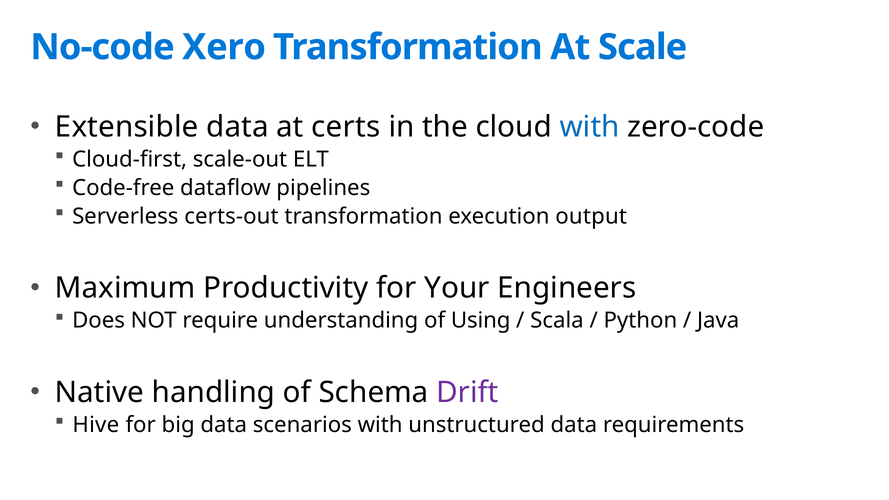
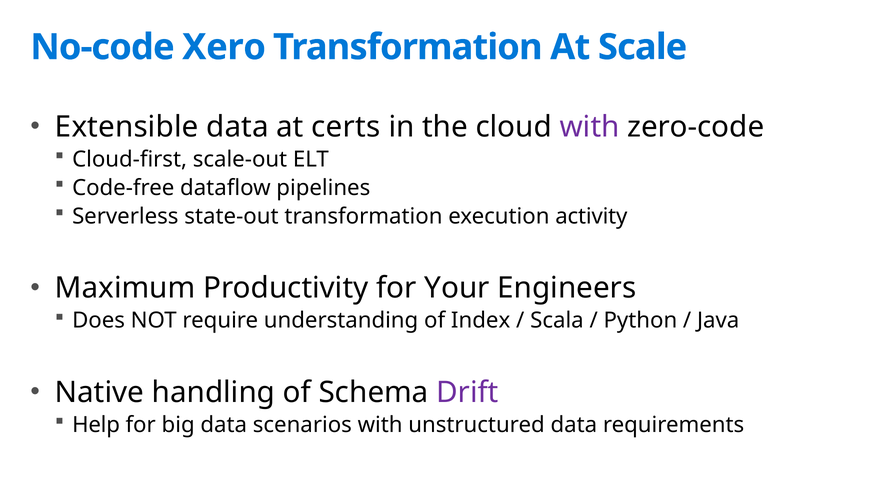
with colour: blue -> purple (590, 127)
certs-out: certs-out -> state-out (231, 216)
output: output -> activity (591, 216)
Using: Using -> Index (481, 321)
Hive: Hive -> Help (96, 425)
